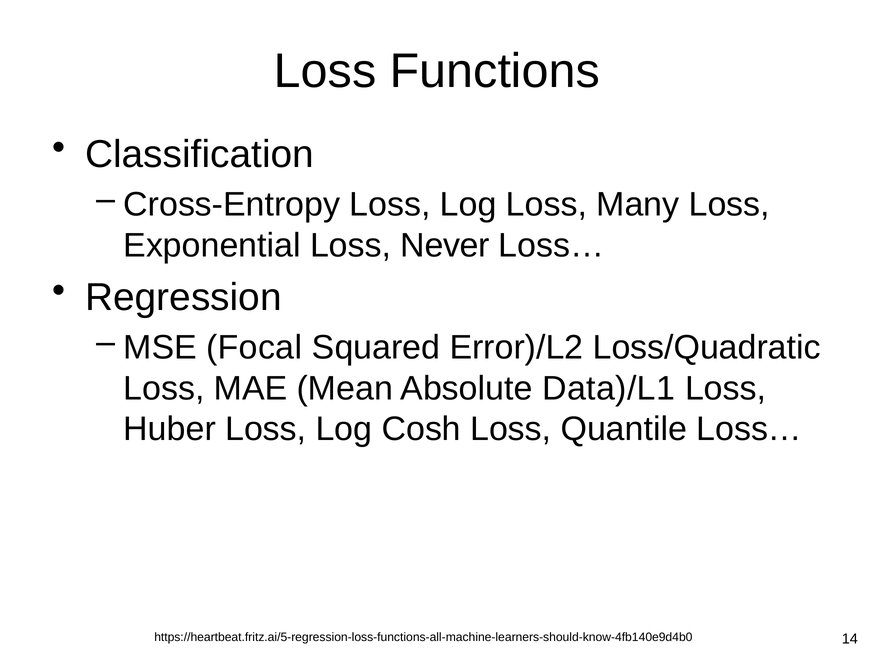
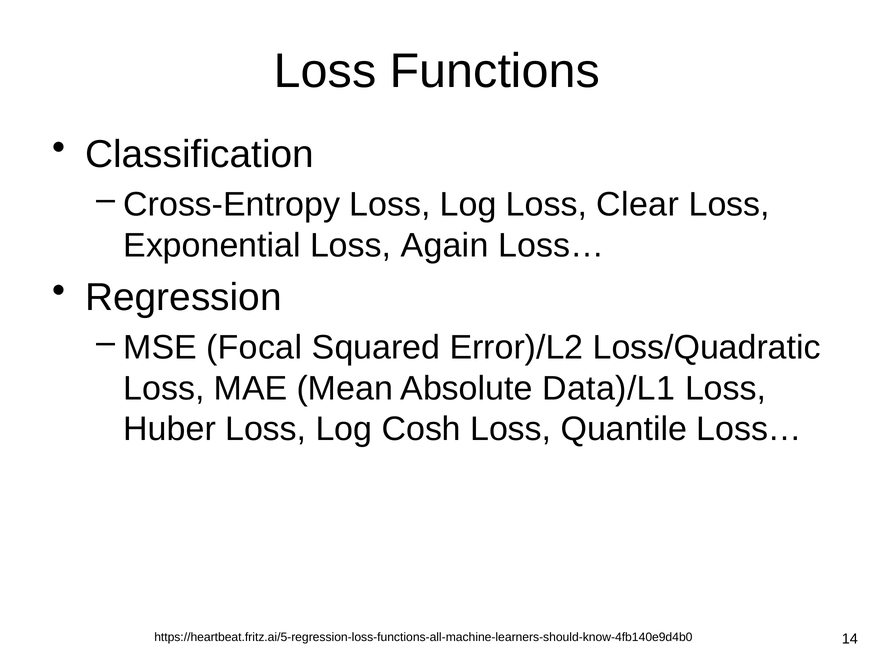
Many: Many -> Clear (638, 204)
Never: Never -> Again (445, 245)
